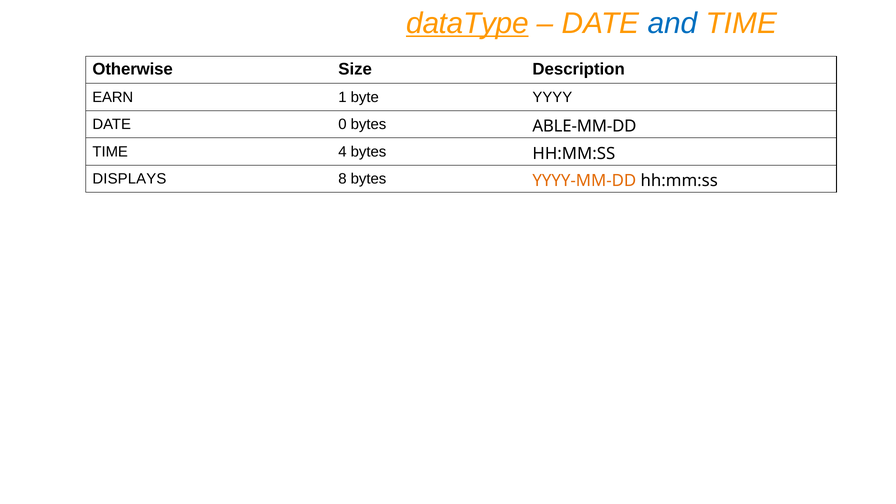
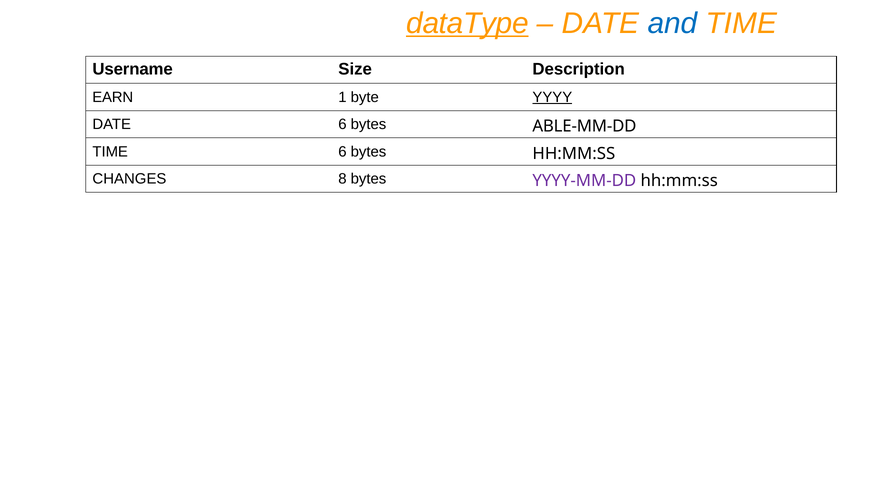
Otherwise: Otherwise -> Username (133, 69)
YYYY underline: none -> present (552, 97)
DATE 0: 0 -> 6 (342, 125)
TIME 4: 4 -> 6 (342, 152)
DISPLAYS: DISPLAYS -> CHANGES (129, 179)
YYYY-MM-DD colour: orange -> purple (584, 181)
